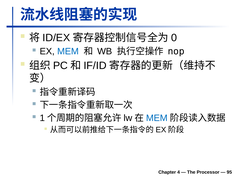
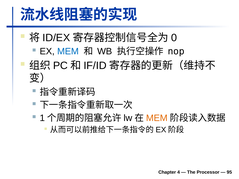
MEM colour: blue -> orange (157, 118)
